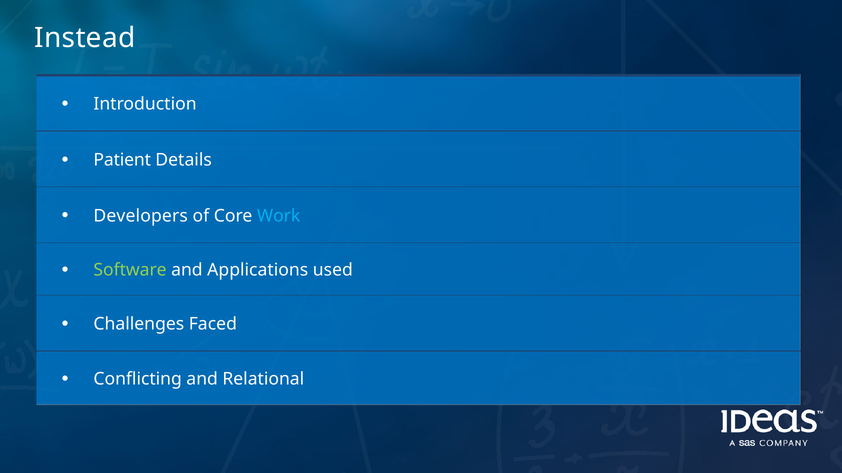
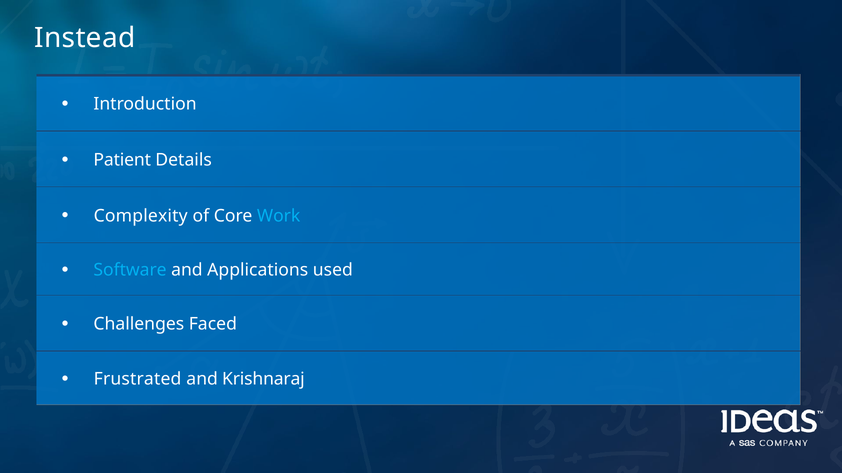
Developers: Developers -> Complexity (141, 216)
Software colour: light green -> light blue (130, 270)
Conflicting: Conflicting -> Frustrated (138, 379)
Relational: Relational -> Krishnaraj (263, 379)
